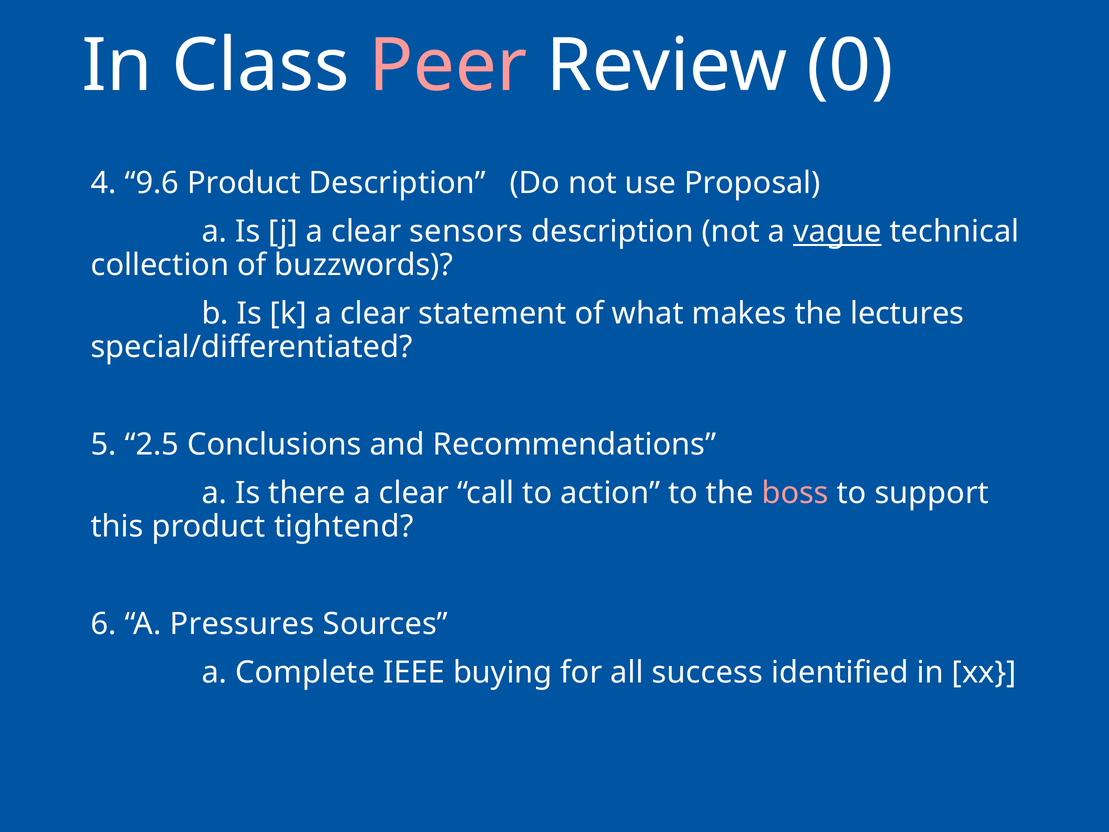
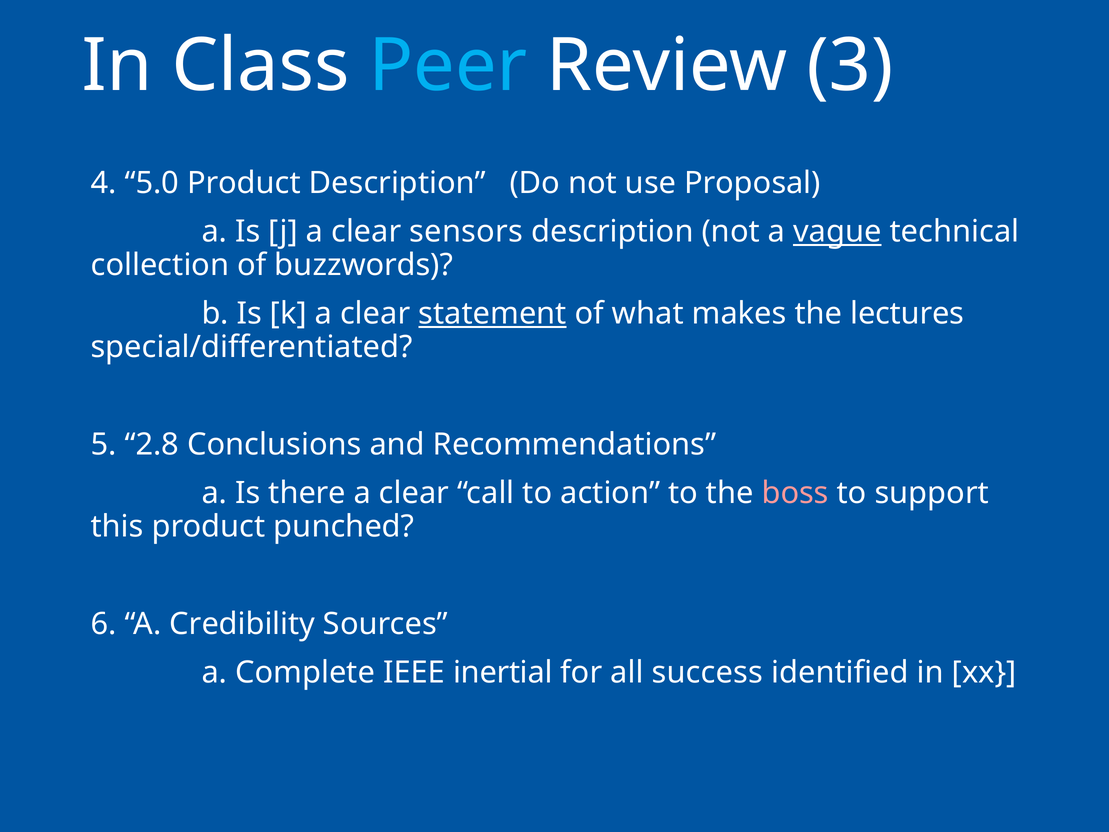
Peer colour: pink -> light blue (448, 66)
0: 0 -> 3 (850, 66)
9.6: 9.6 -> 5.0 (152, 183)
statement underline: none -> present (493, 314)
2.5: 2.5 -> 2.8 (152, 444)
tightend: tightend -> punched (344, 526)
Pressures: Pressures -> Credibility (242, 624)
buying: buying -> inertial (503, 673)
